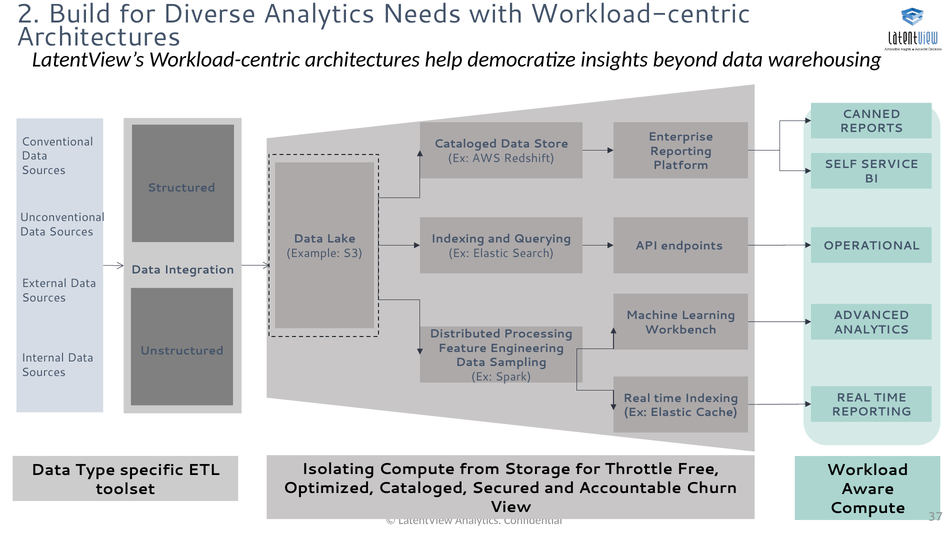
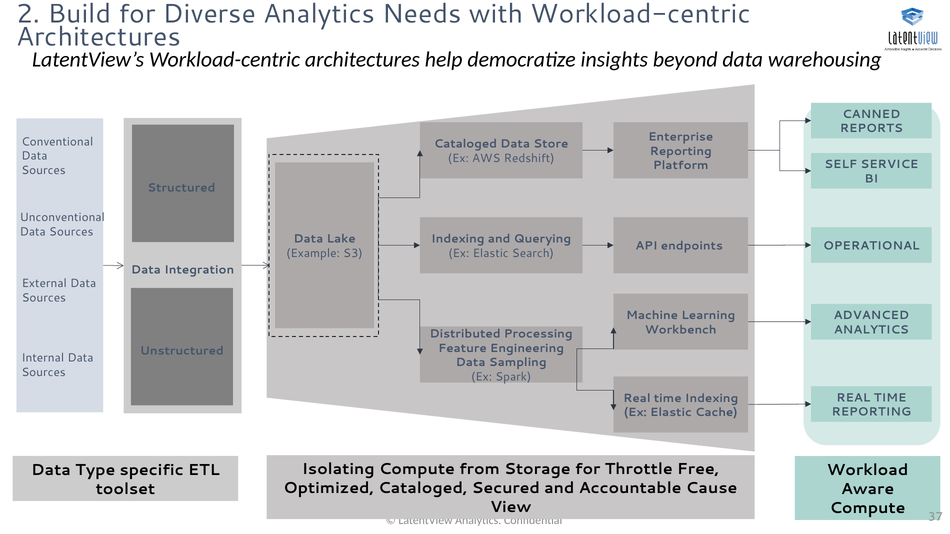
Churn: Churn -> Cause (712, 489)
